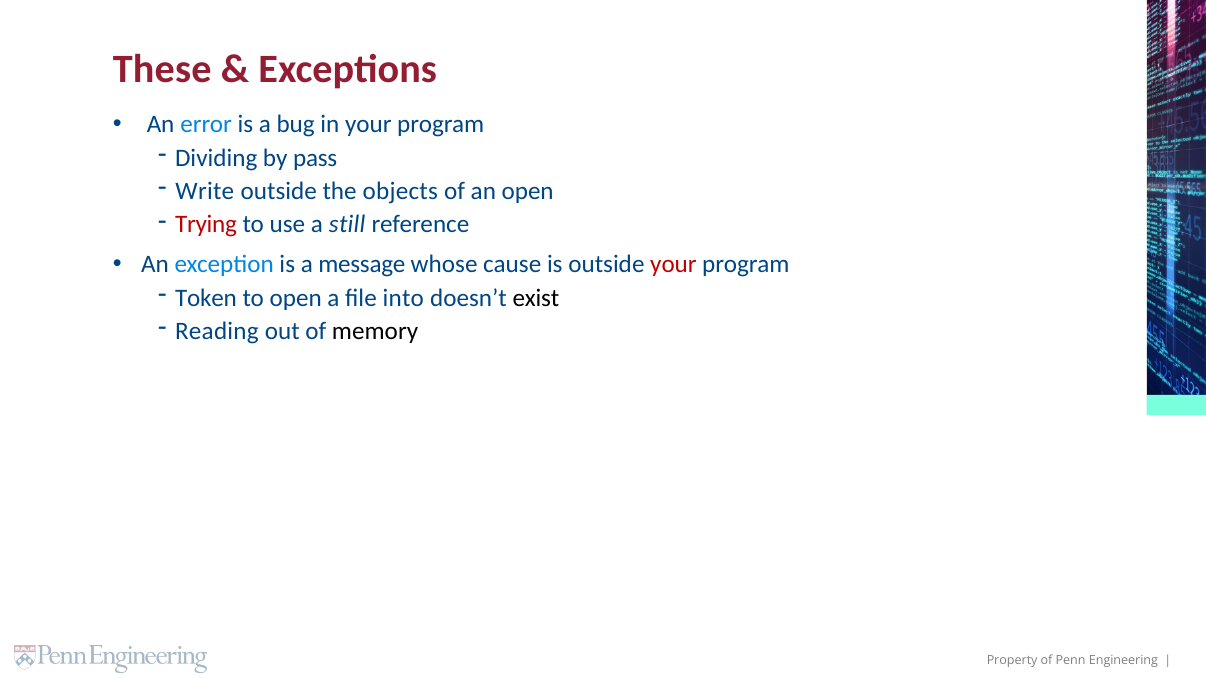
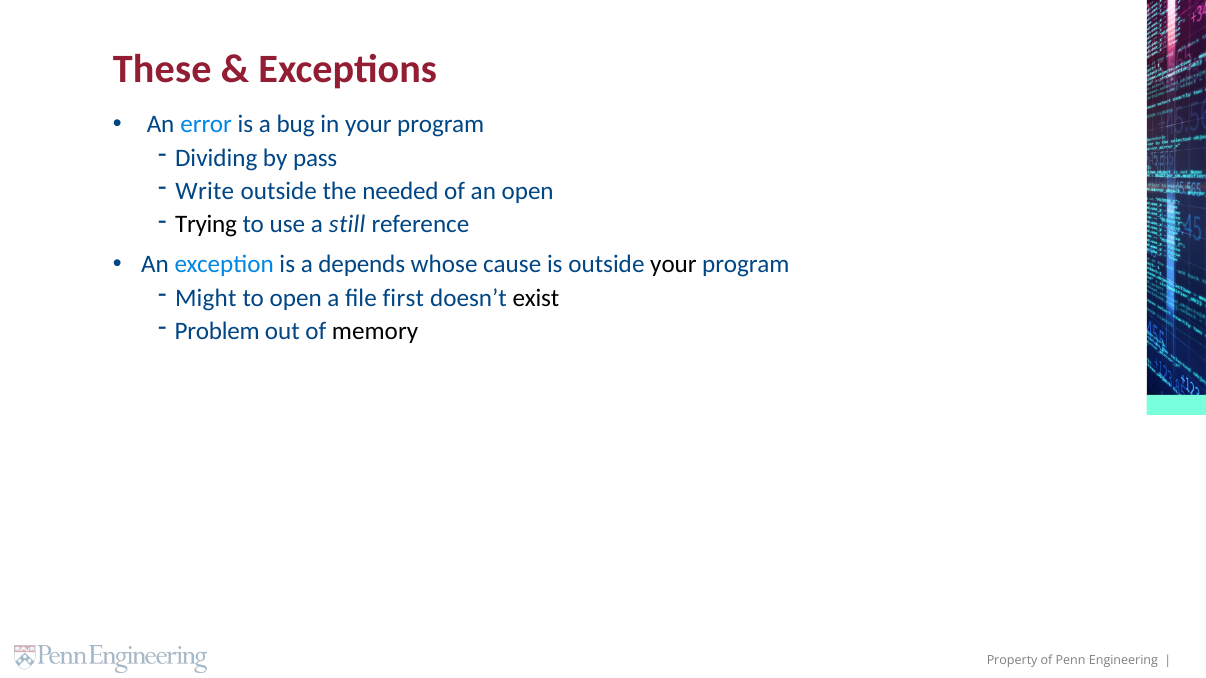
objects: objects -> needed (401, 191)
Trying colour: red -> black (206, 225)
message: message -> depends (362, 265)
your colour: red -> black (673, 265)
Token: Token -> Might (206, 298)
into: into -> first (403, 298)
Reading: Reading -> Problem (217, 331)
